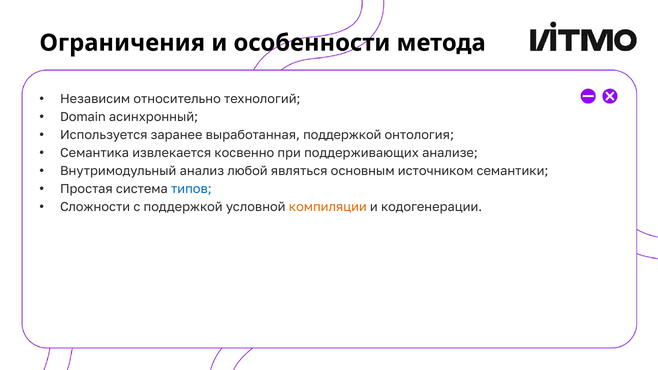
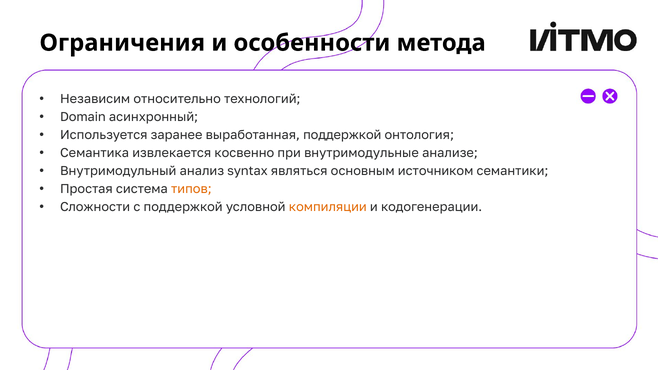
поддерживающих: поддерживающих -> внутримодульные (362, 153)
любой: любой -> syntax (247, 171)
типов colour: blue -> orange (191, 189)
